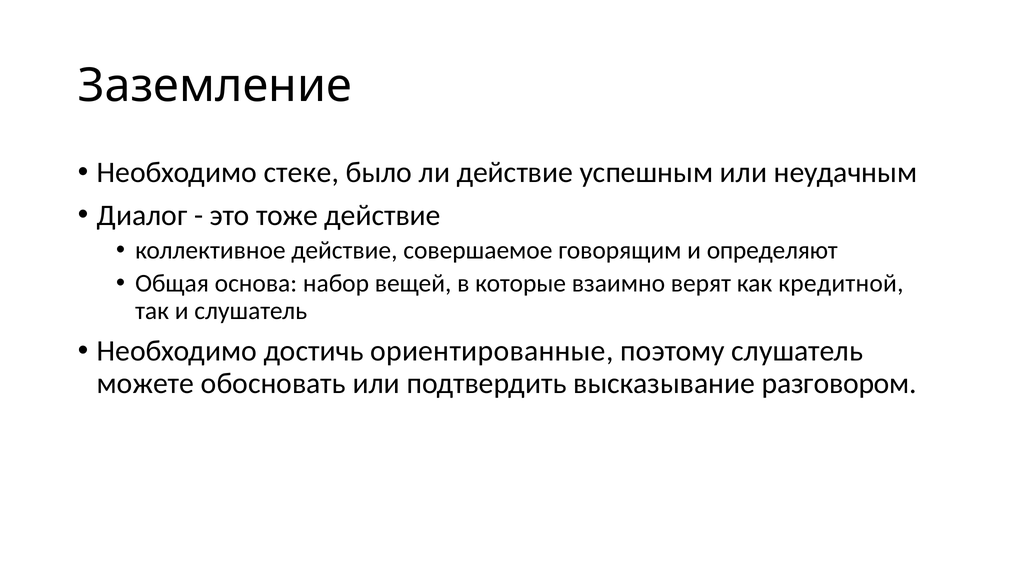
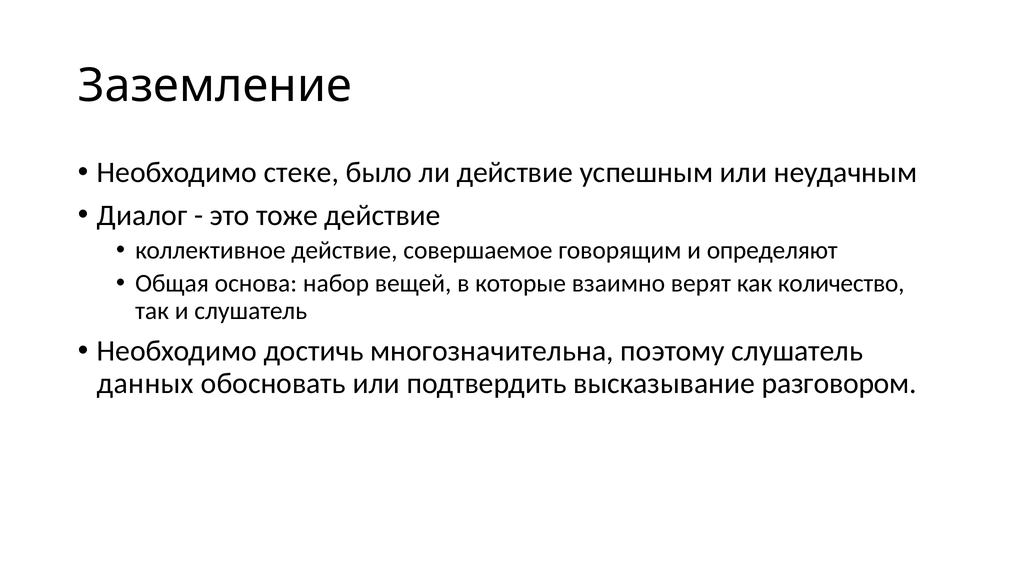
кредитной: кредитной -> количество (841, 283)
ориентированные: ориентированные -> многозначительна (492, 351)
можете: можете -> данных (145, 383)
